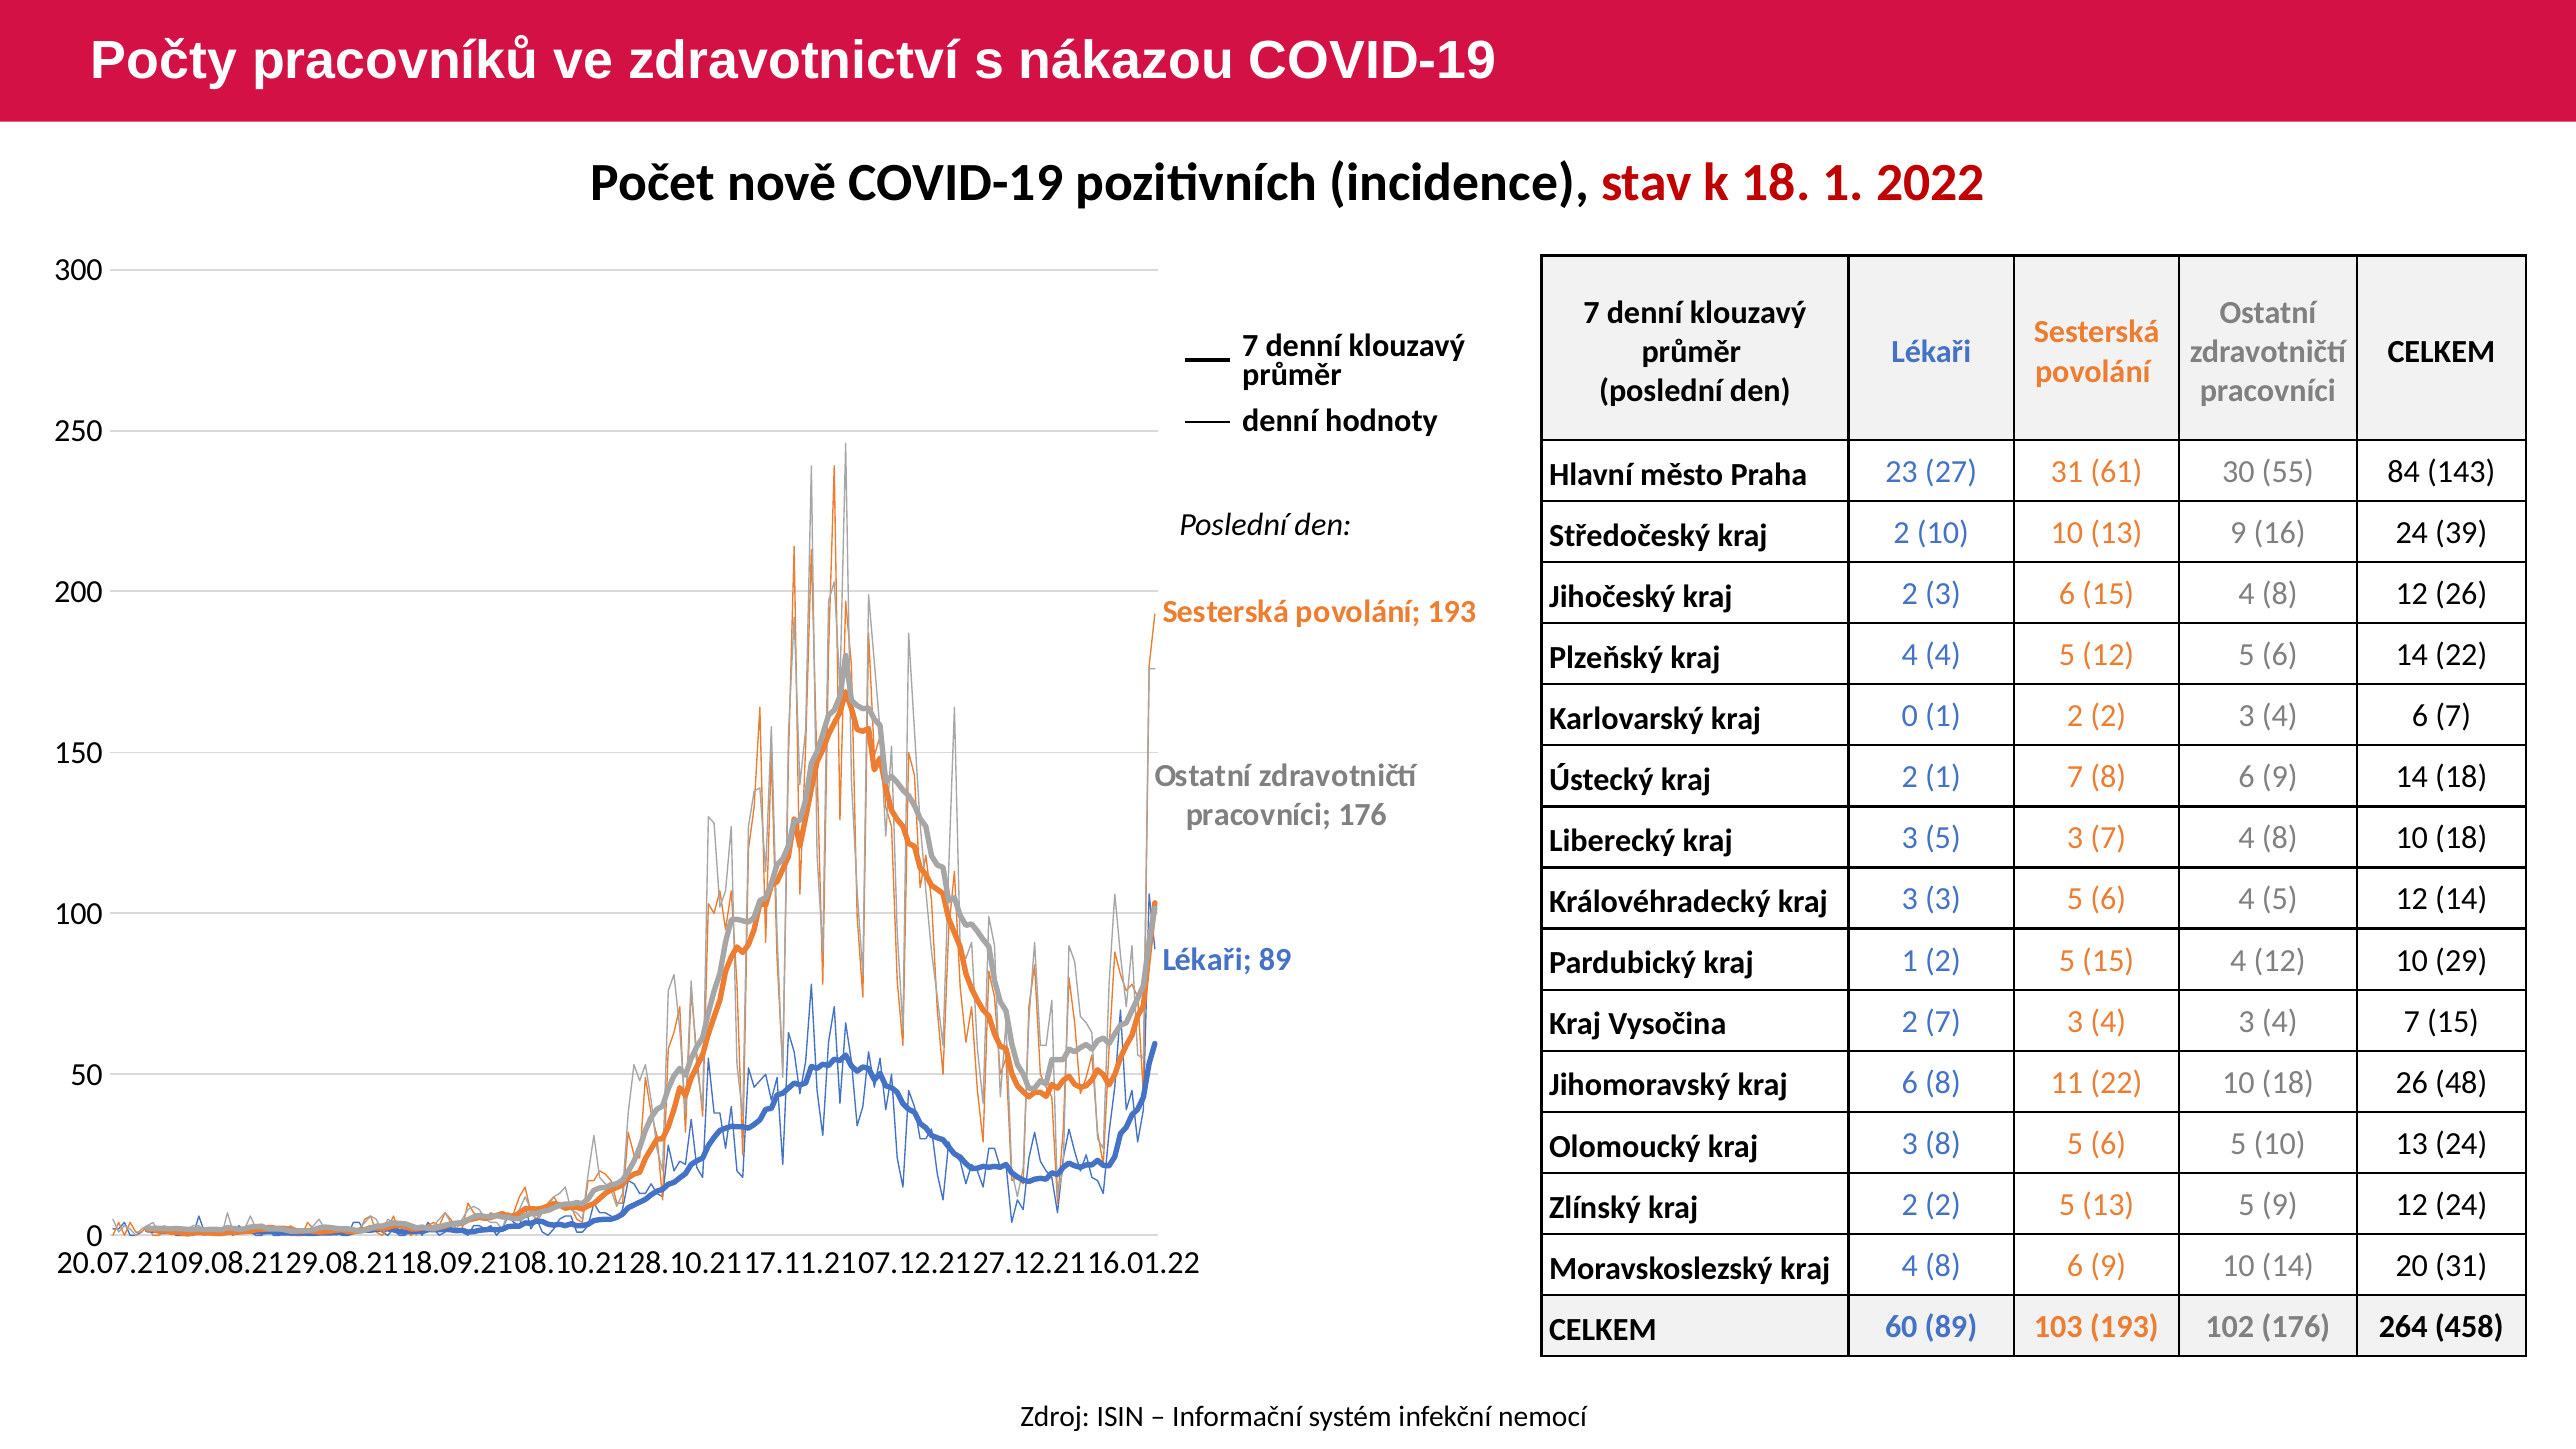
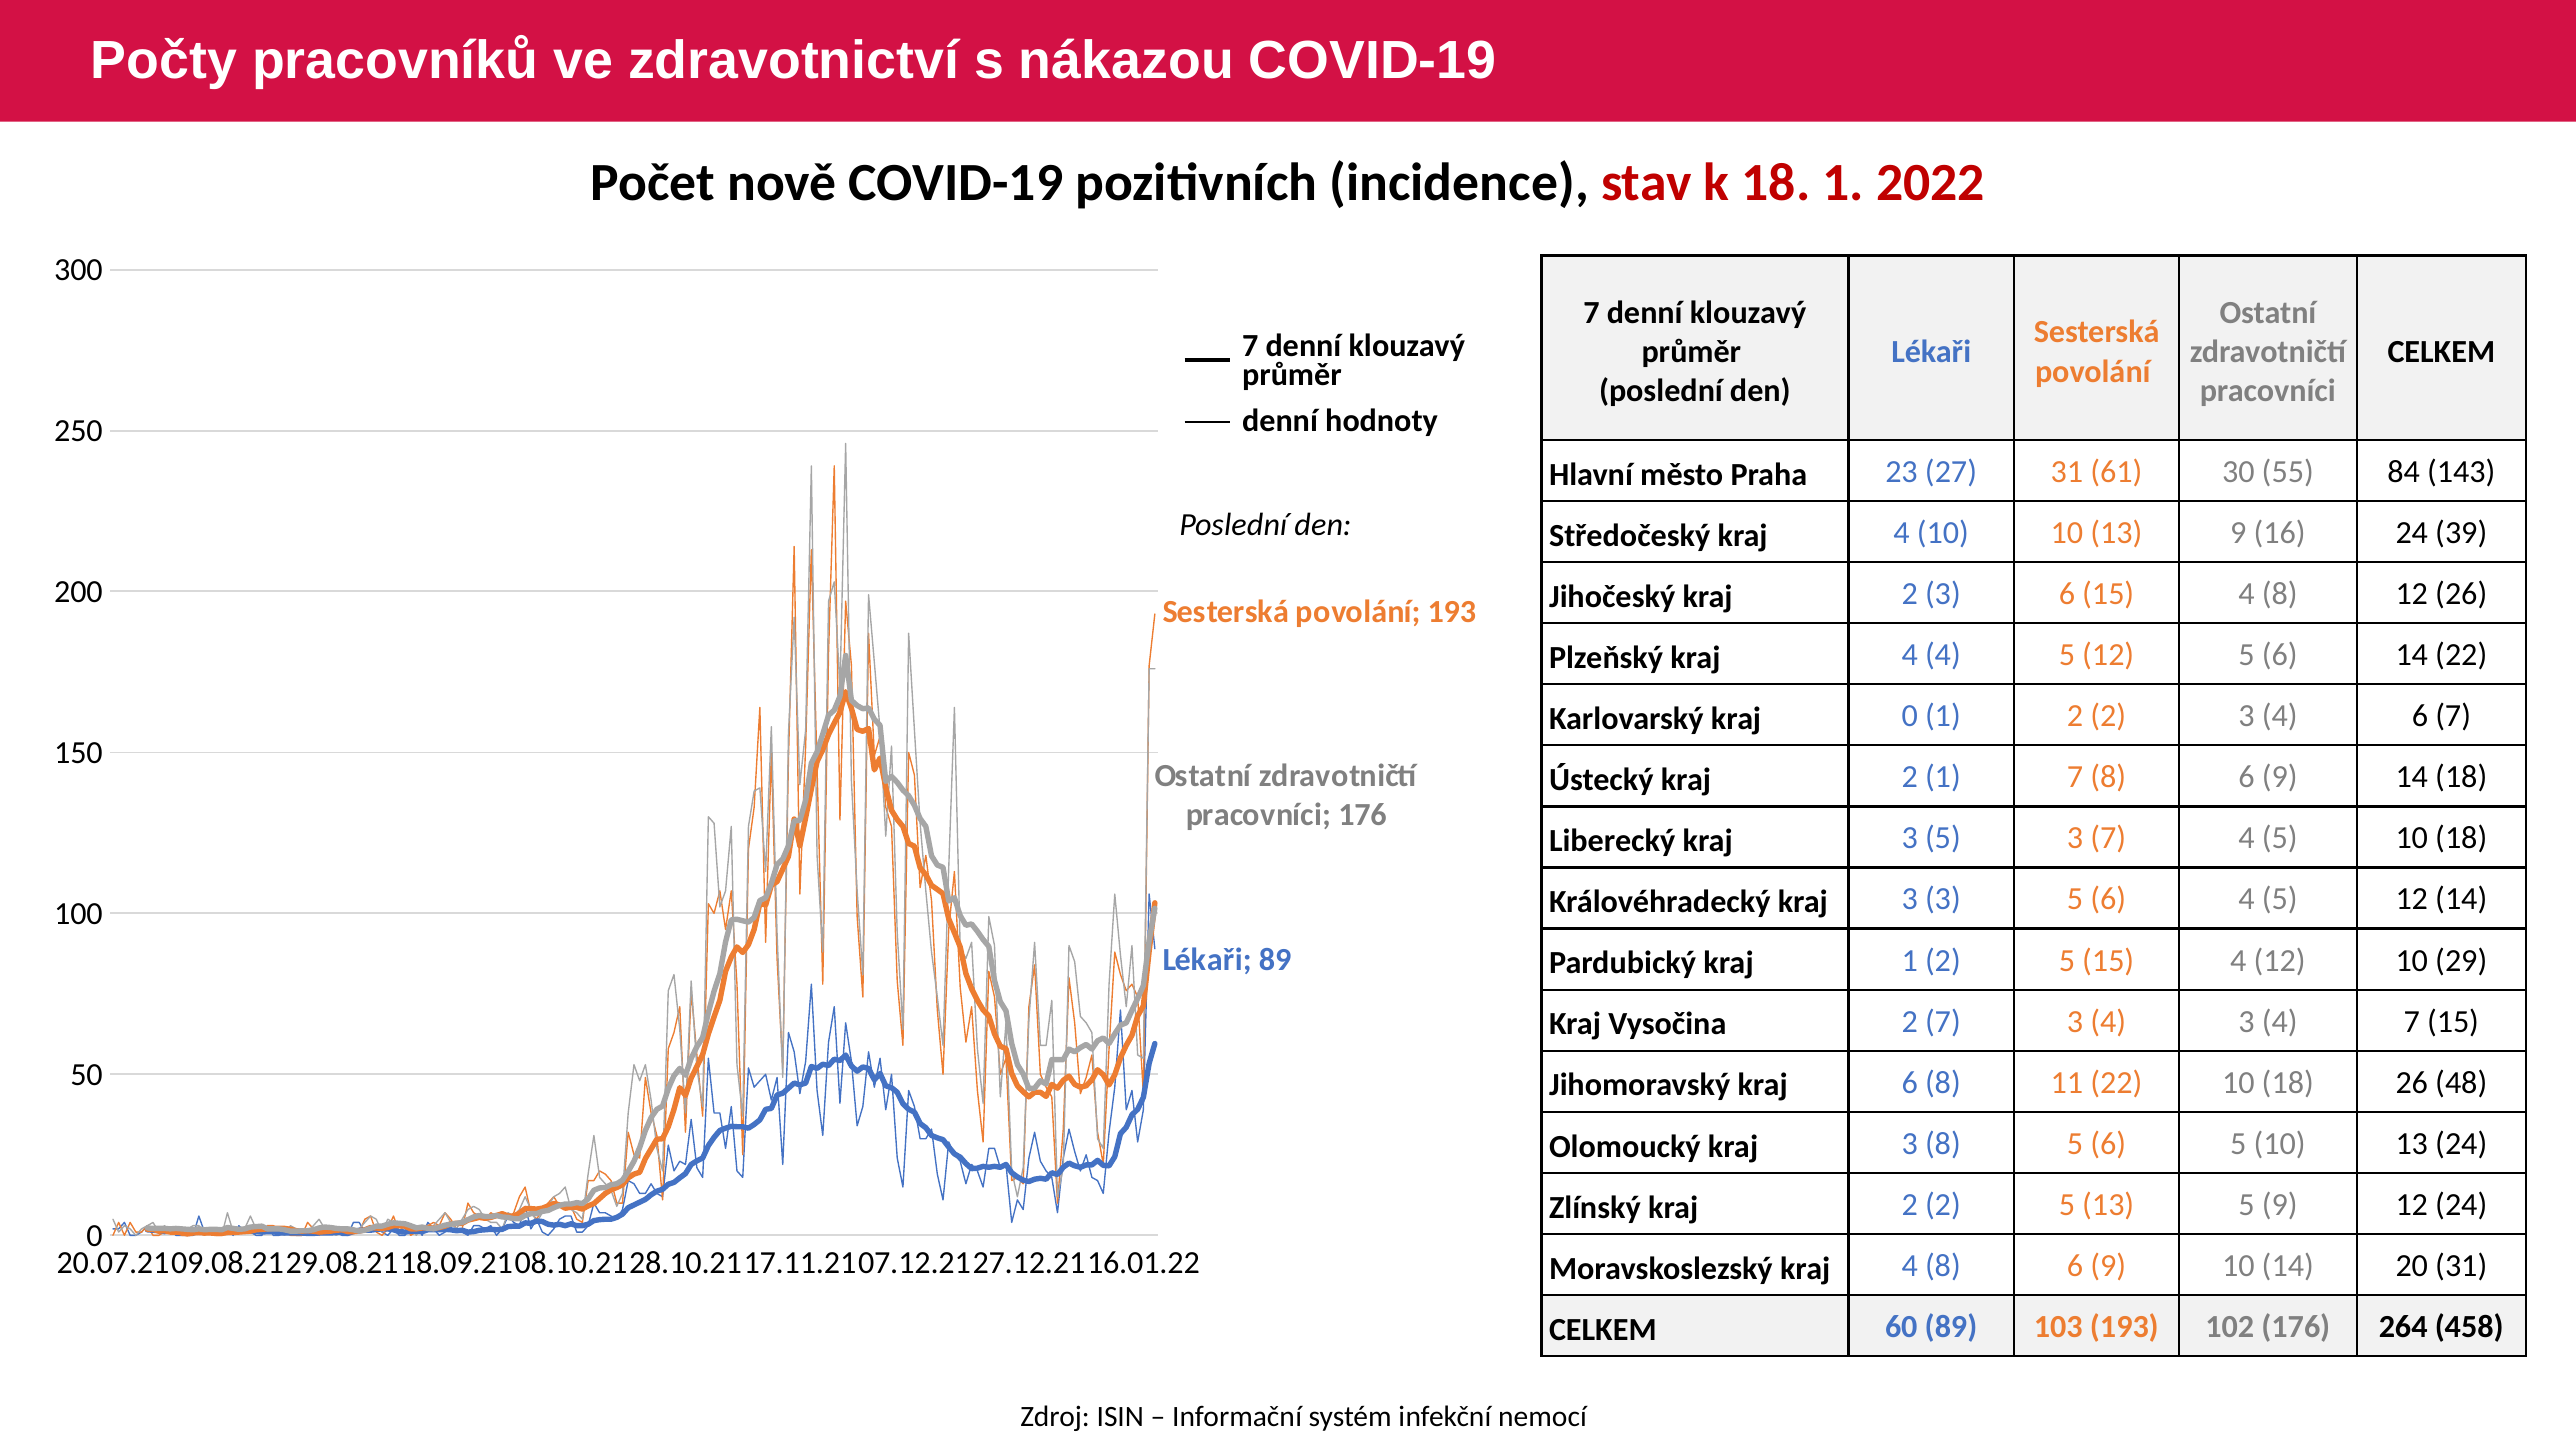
Středočeský kraj 2: 2 -> 4 (1902, 533)
7 4 8: 8 -> 5 (2280, 838)
